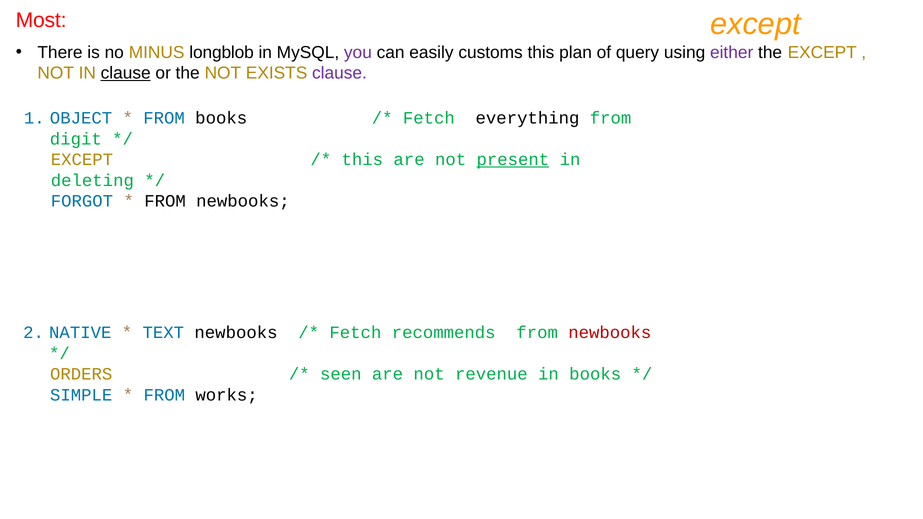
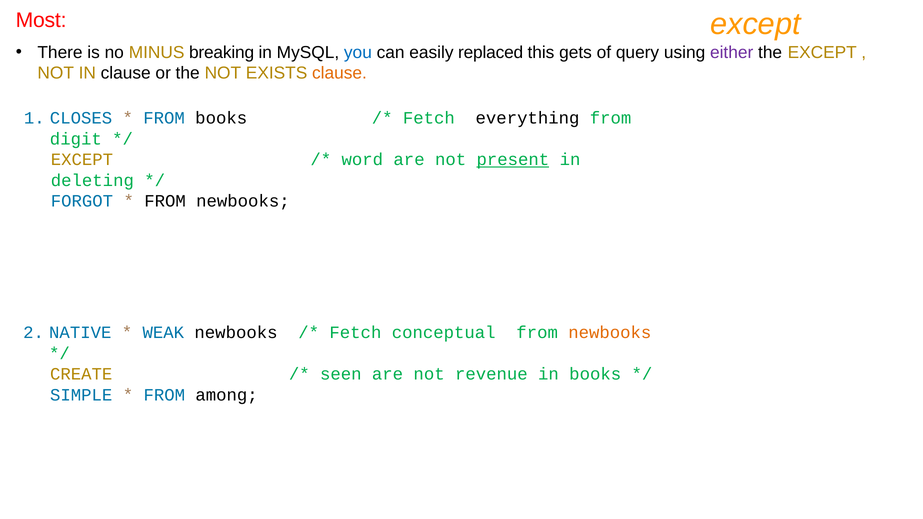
longblob: longblob -> breaking (222, 52)
you colour: purple -> blue (358, 52)
customs: customs -> replaced (491, 52)
plan: plan -> gets (576, 52)
clause underline: present -> none (126, 73)
clause colour: purple -> orange (339, 73)
OBJECT: OBJECT -> CLOSES (81, 118)
this: this -> word (362, 160)
TEXT: TEXT -> WEAK (163, 333)
recommends: recommends -> conceptual (444, 333)
newbooks colour: red -> orange (610, 333)
ORDERS: ORDERS -> CREATE (81, 374)
works: works -> among (227, 395)
